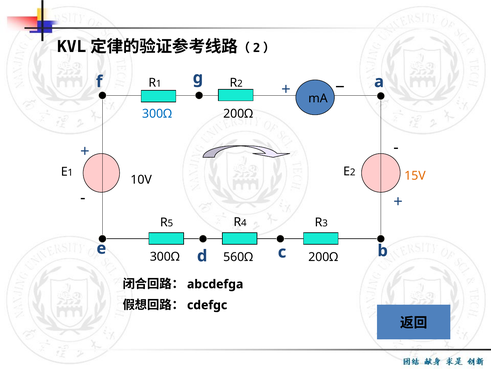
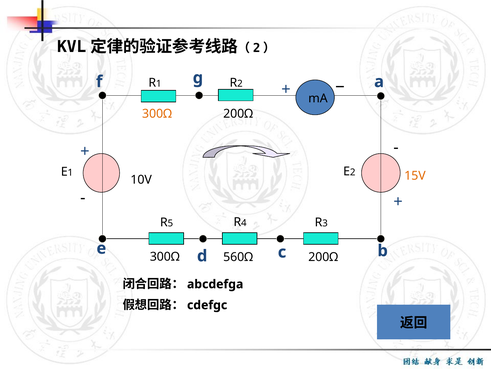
300Ω colour: blue -> orange (157, 114)
